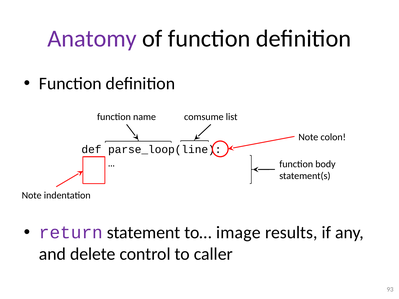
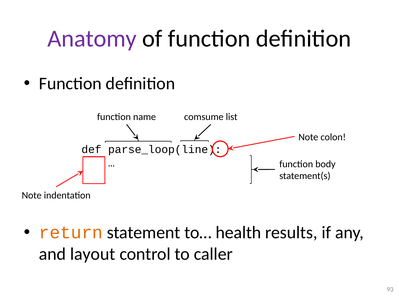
return colour: purple -> orange (71, 233)
image: image -> health (238, 233)
delete: delete -> layout (93, 254)
